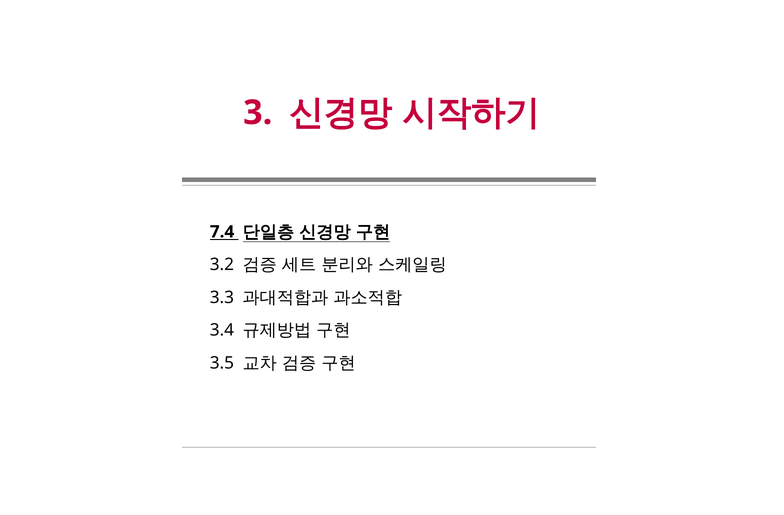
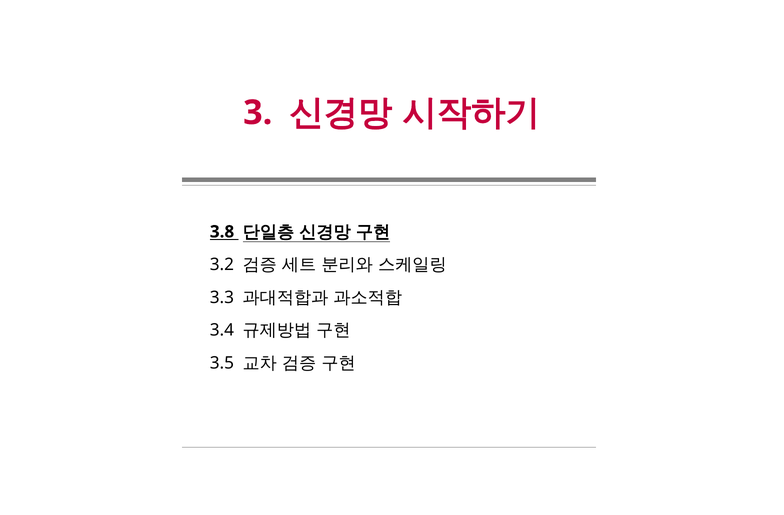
7.4: 7.4 -> 3.8 (222, 232)
